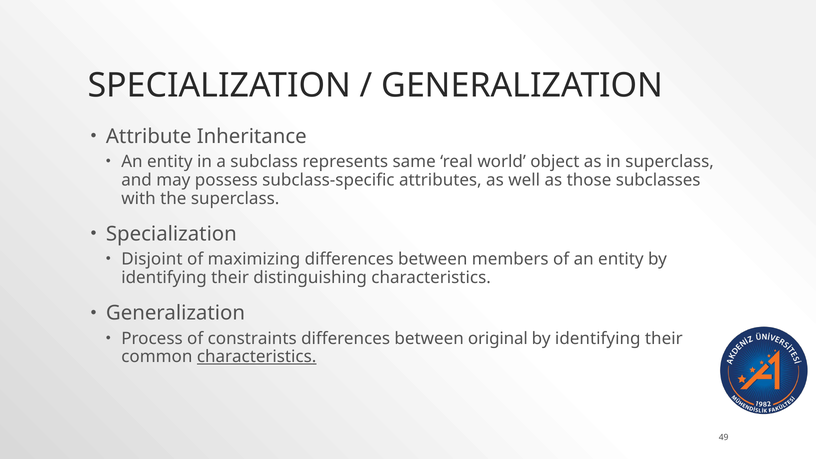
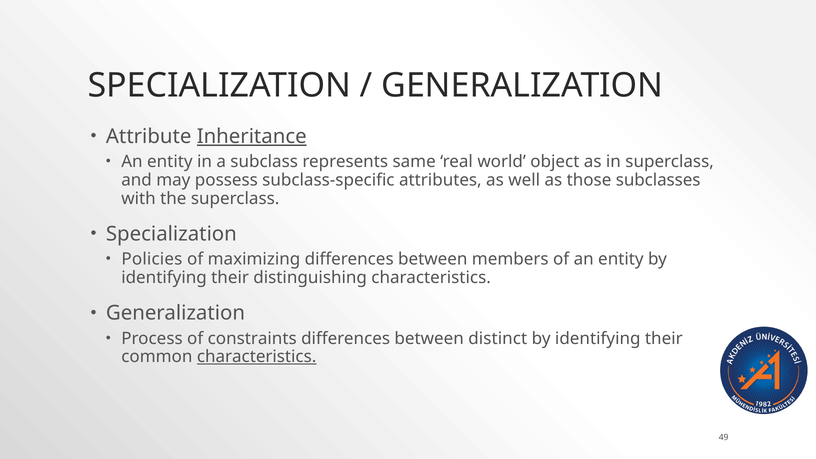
Inheritance underline: none -> present (252, 136)
Disjoint: Disjoint -> Policies (152, 259)
original: original -> distinct (498, 339)
